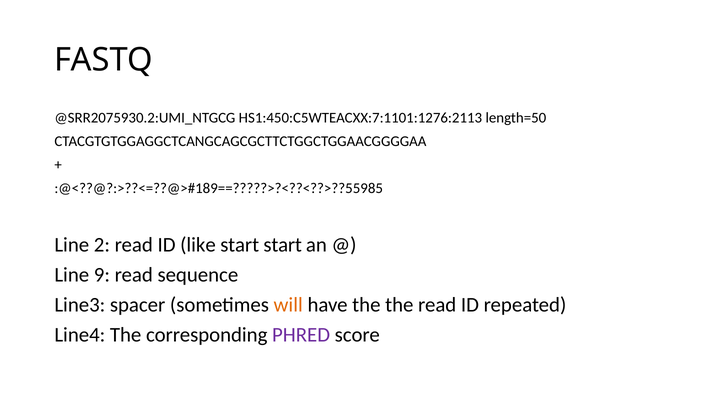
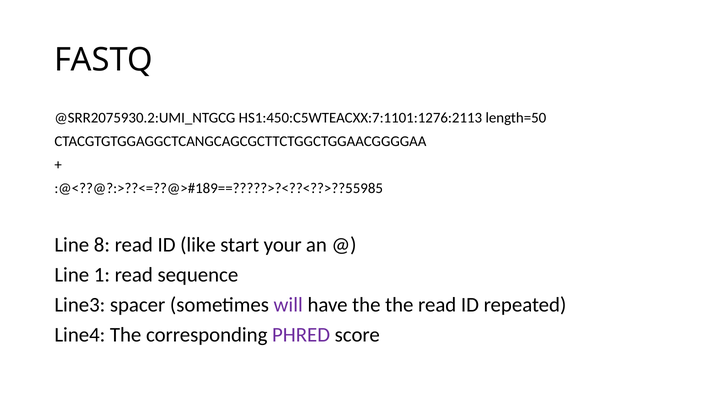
2: 2 -> 8 (102, 245)
start start: start -> your (283, 245)
9: 9 -> 1 (102, 275)
will colour: orange -> purple (288, 304)
